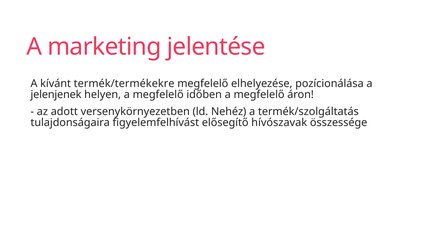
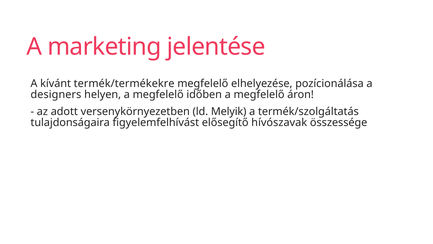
jelenjenek: jelenjenek -> designers (56, 95)
Nehéz: Nehéz -> Melyik (229, 111)
